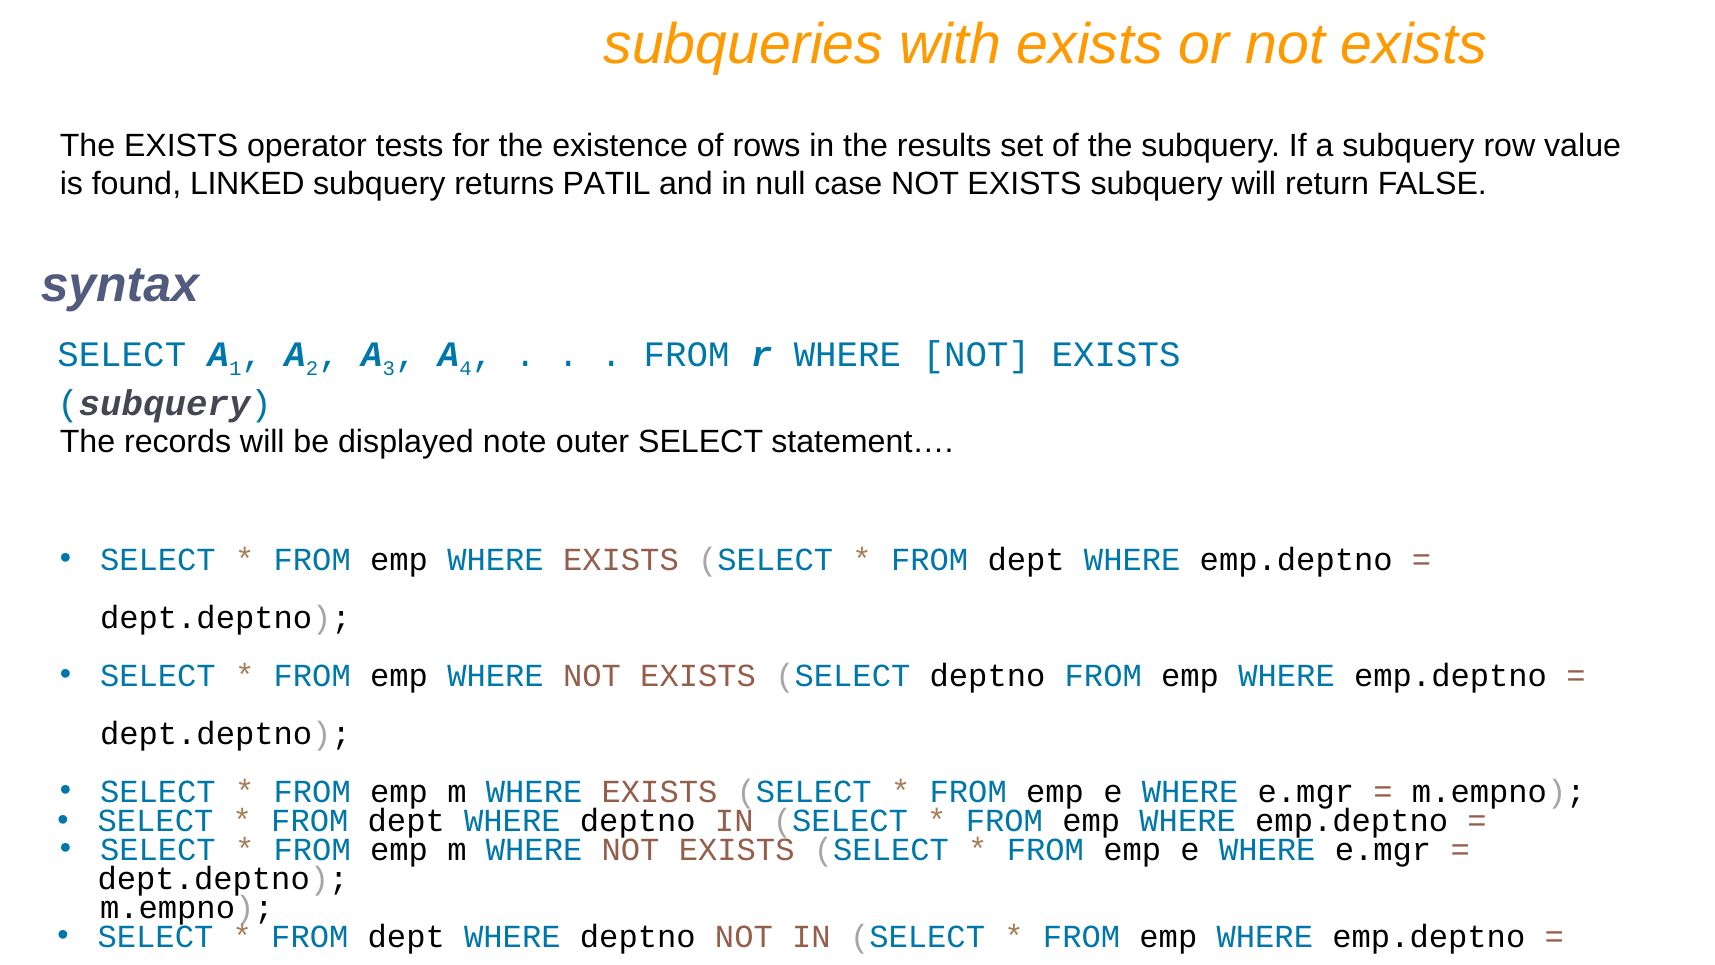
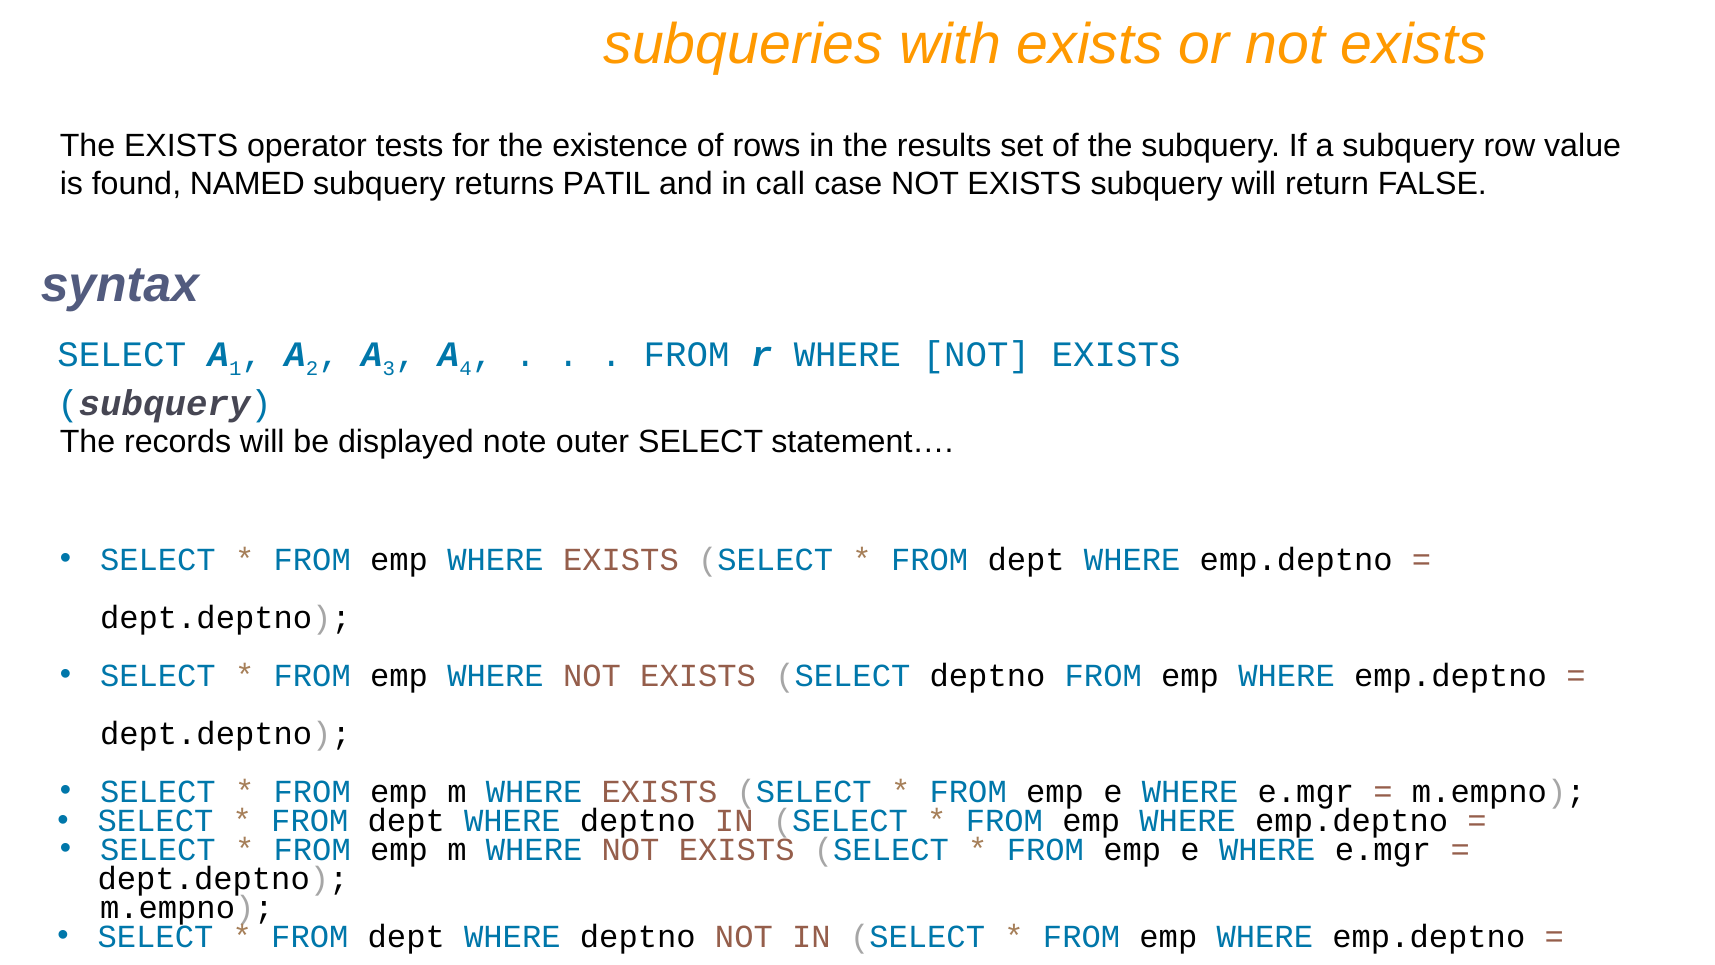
LINKED: LINKED -> NAMED (247, 184)
null: null -> call (780, 184)
